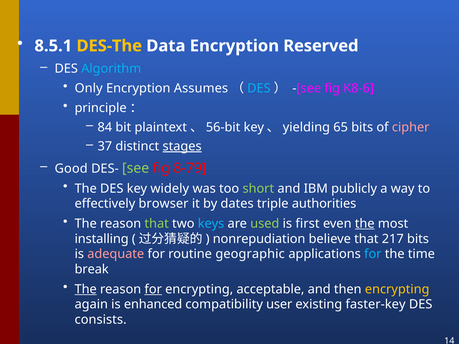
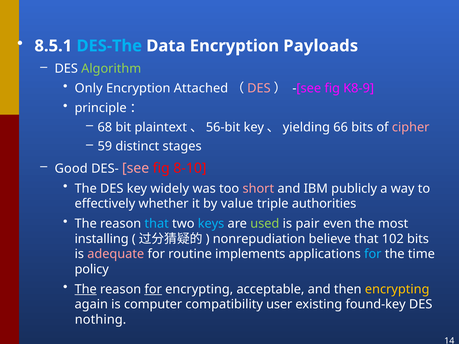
DES-The colour: yellow -> light blue (109, 46)
Reserved: Reserved -> Payloads (321, 46)
Algorithm colour: light blue -> light green (111, 69)
Assumes: Assumes -> Attached (201, 88)
DES colour: light blue -> pink (259, 88)
K8-6: K8-6 -> K8-9 (359, 88)
84: 84 -> 68 (105, 127)
65: 65 -> 66 (341, 127)
37: 37 -> 59 (105, 146)
stages underline: present -> none (182, 146)
see colour: light green -> pink (136, 168)
8-79: 8-79 -> 8-10 (190, 168)
short colour: light green -> pink (258, 189)
browser: browser -> whether (164, 204)
dates: dates -> value (237, 204)
that colour: light green -> light blue (157, 224)
first: first -> pair (307, 224)
the underline: present -> none (365, 224)
217: 217 -> 102 (393, 239)
geographic: geographic -> implements (250, 254)
break: break -> policy (92, 270)
enhanced: enhanced -> computer (153, 305)
faster-key: faster-key -> found-key (376, 305)
consists: consists -> nothing (101, 320)
